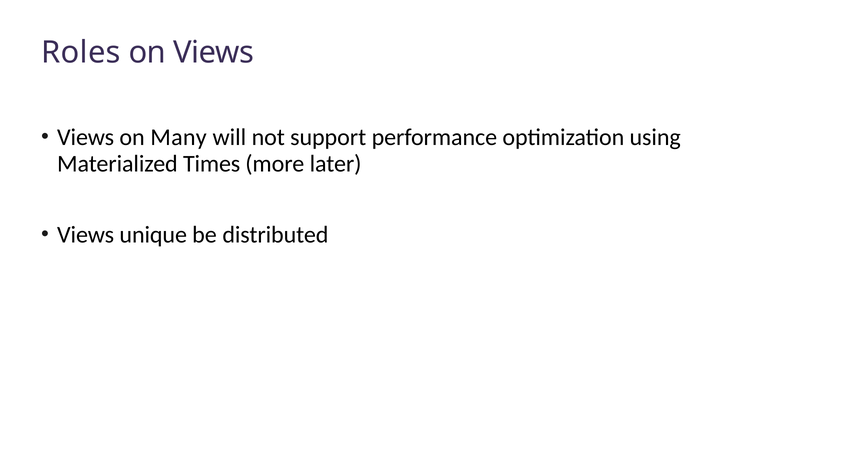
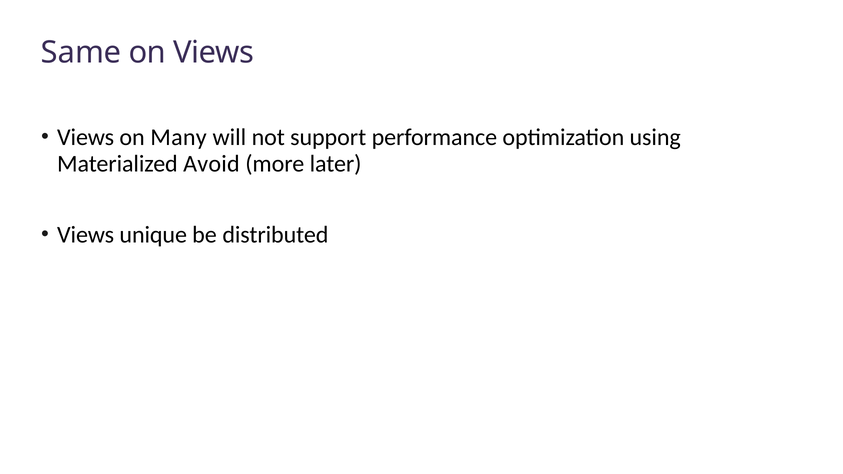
Roles: Roles -> Same (81, 52)
Times: Times -> Avoid (211, 164)
